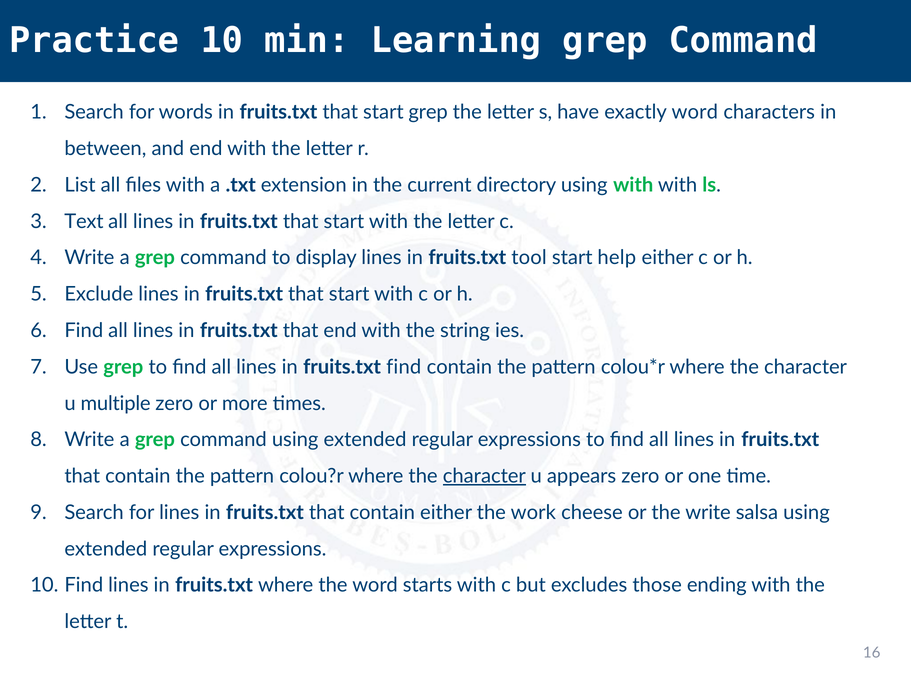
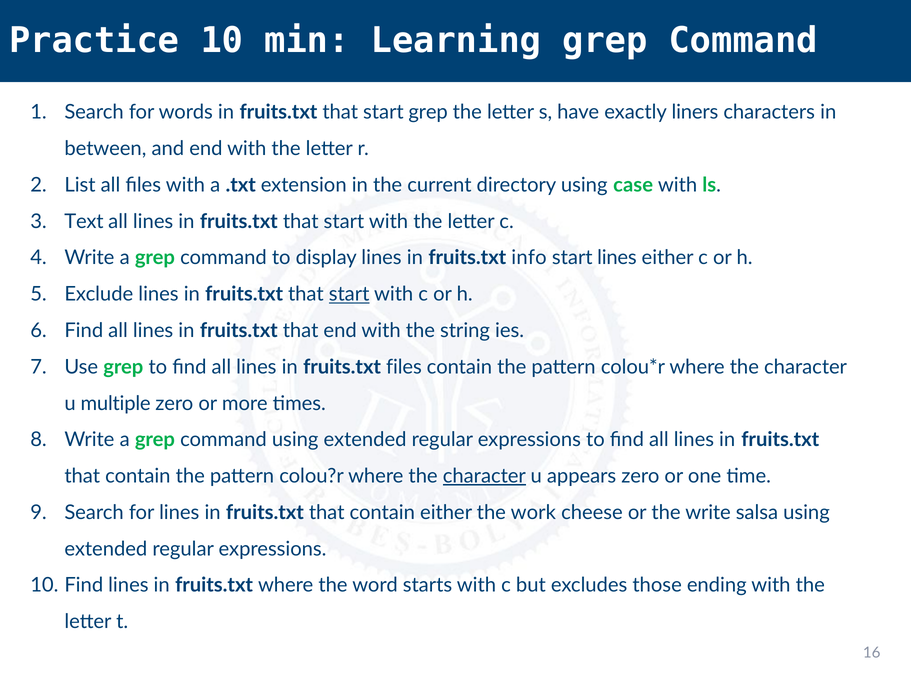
exactly word: word -> liners (695, 112)
using with: with -> case (633, 185)
tool: tool -> info (529, 258)
start help: help -> lines (617, 258)
start underline: none -> present (349, 294)
fruits.txt find: find -> files (404, 367)
